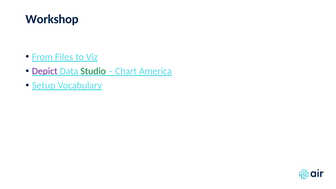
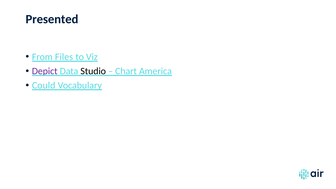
Workshop: Workshop -> Presented (52, 19)
Studio colour: green -> black (93, 71)
Setup: Setup -> Could (44, 86)
